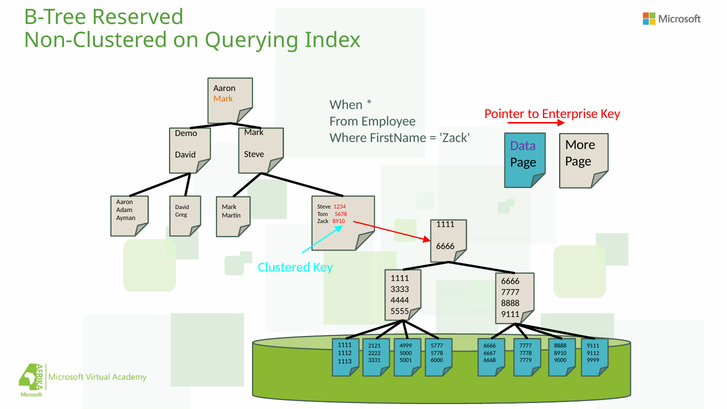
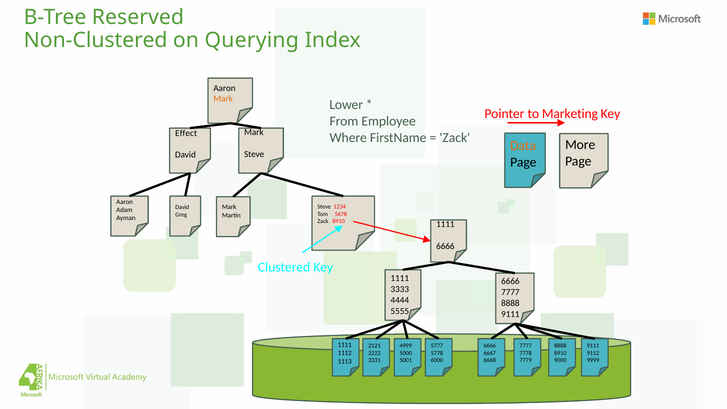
When: When -> Lower (346, 105)
Enterprise: Enterprise -> Marketing (570, 114)
Demo: Demo -> Effect (186, 133)
Data colour: purple -> orange (523, 146)
